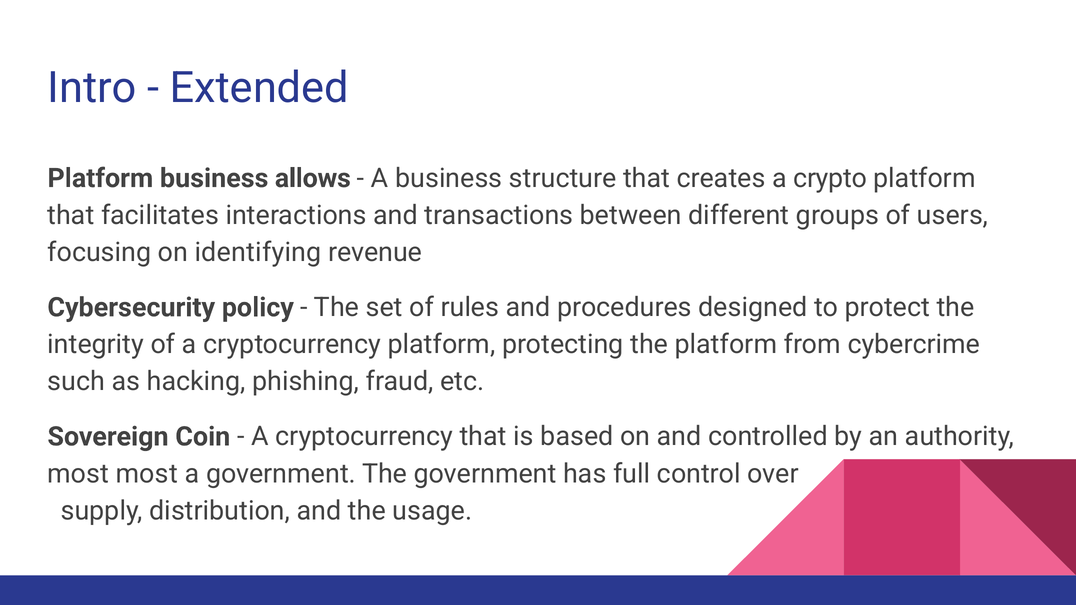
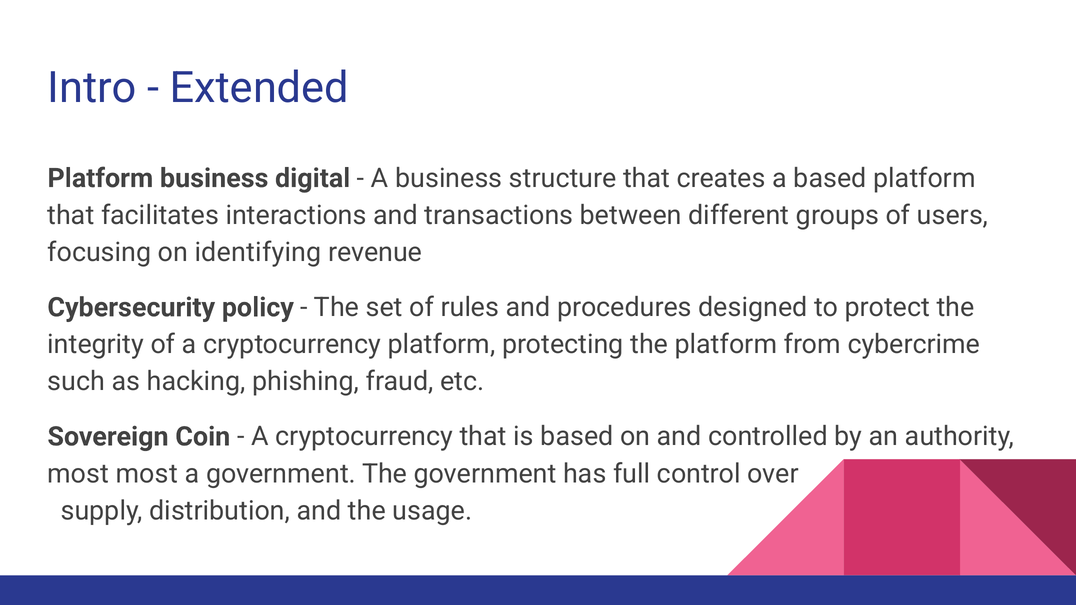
allows: allows -> digital (313, 178)
a crypto: crypto -> based (830, 178)
